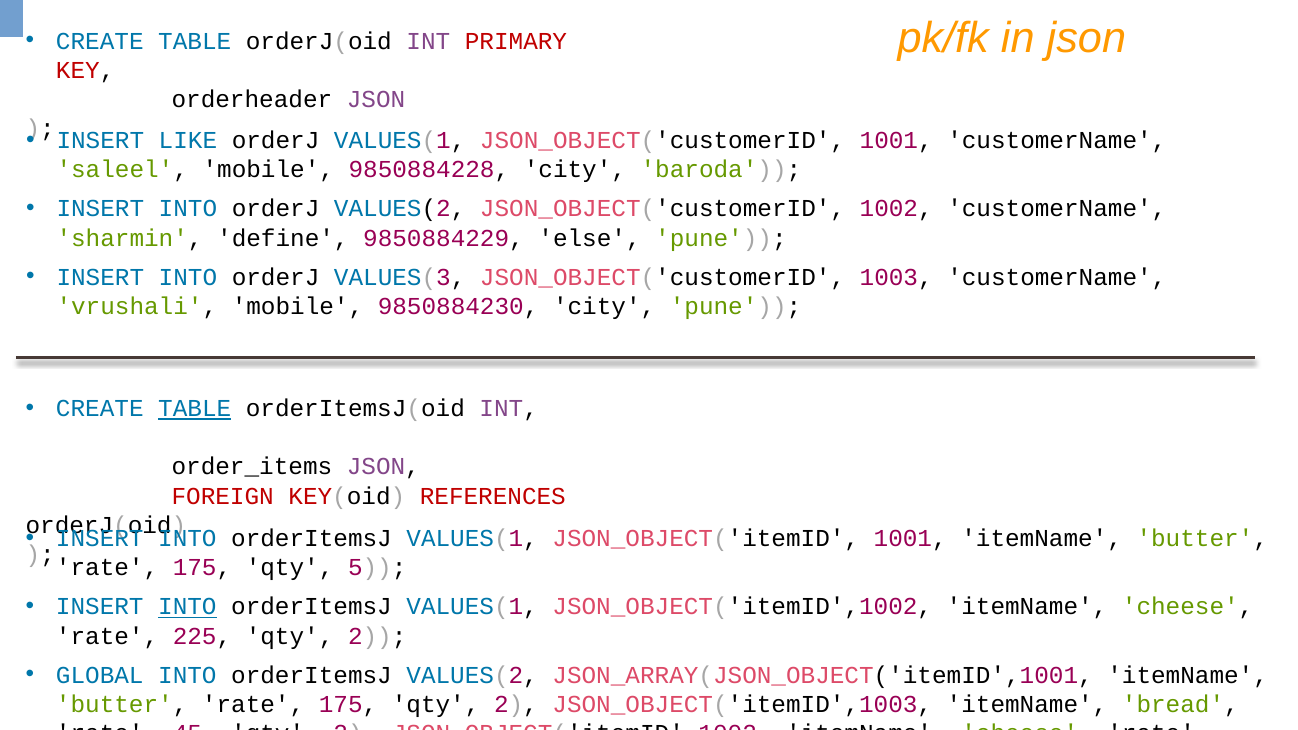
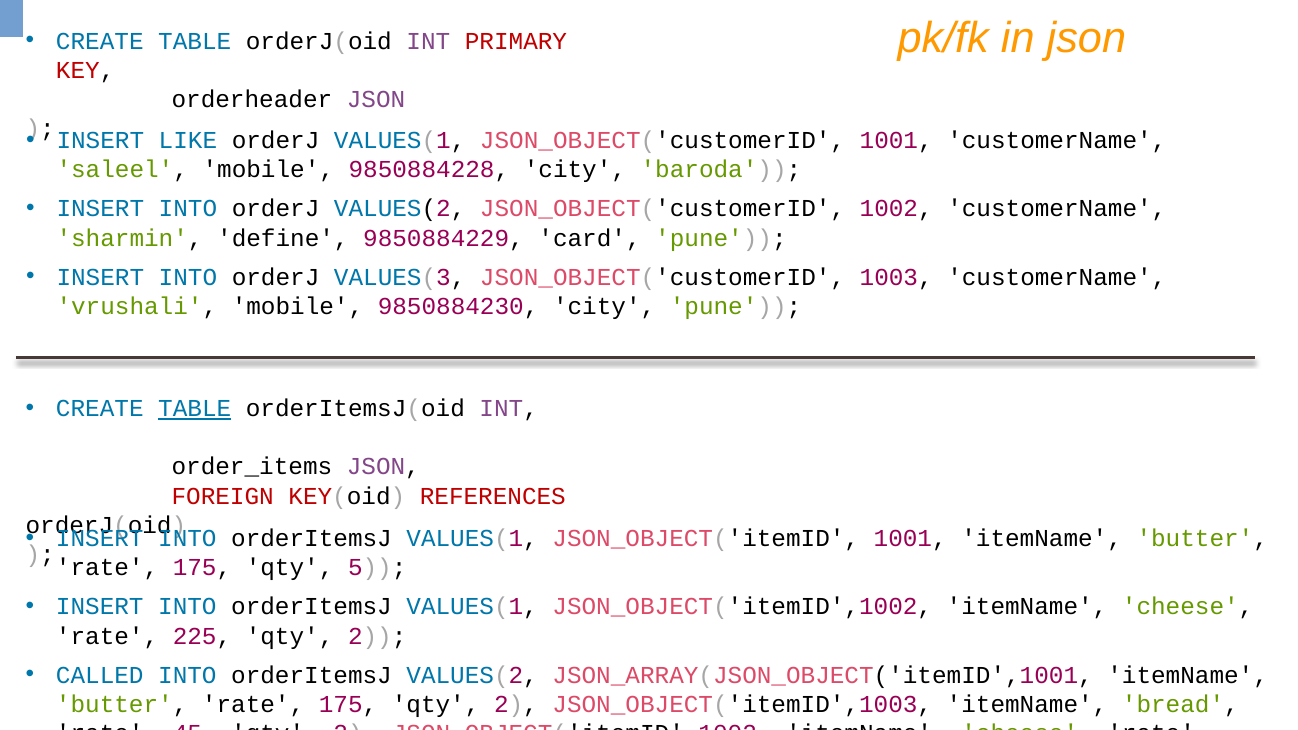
else: else -> card (590, 238)
INTO underline: present -> none (187, 607)
GLOBAL: GLOBAL -> CALLED (100, 675)
